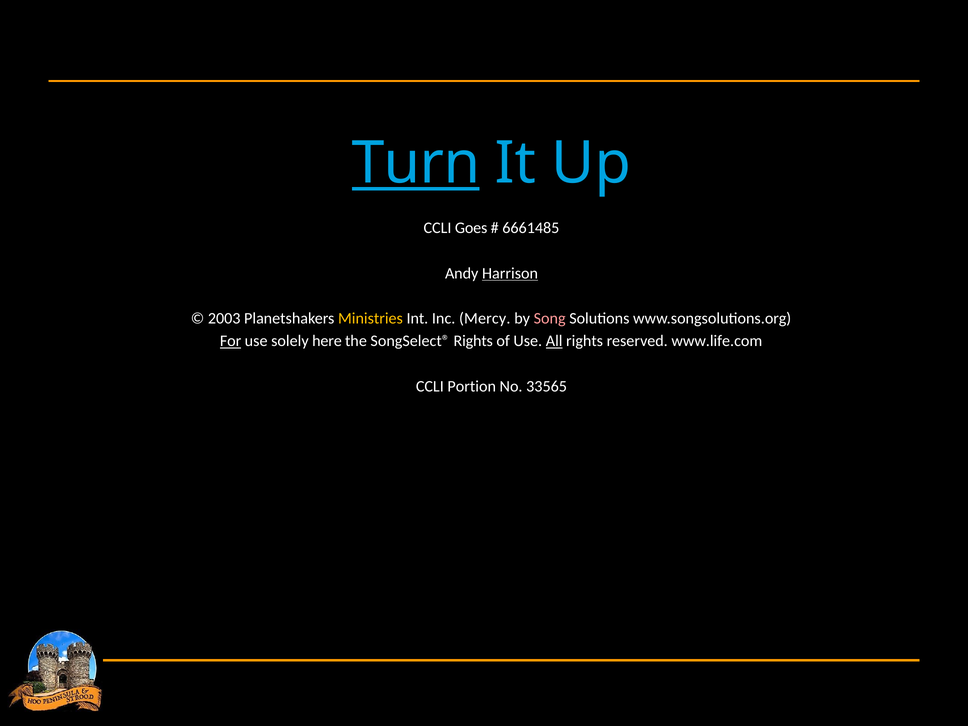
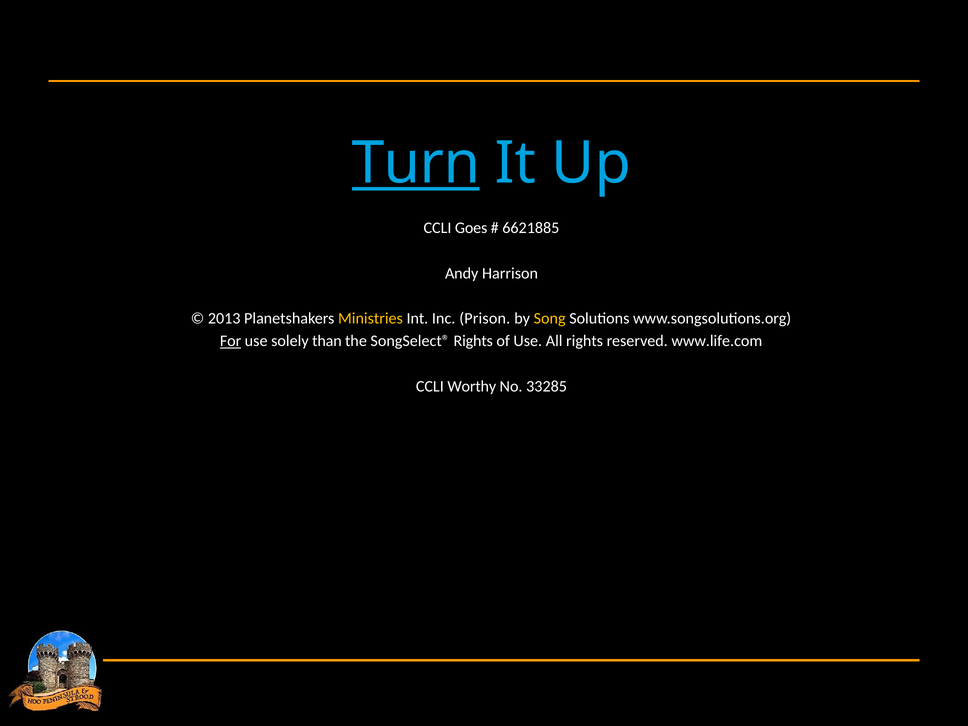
6661485: 6661485 -> 6621885 (531, 228)
Harrison underline: present -> none (510, 273)
2003: 2003 -> 2013 (224, 319)
Mercy: Mercy -> Prison (485, 319)
Song colour: pink -> yellow (550, 319)
here: here -> than (327, 341)
All underline: present -> none (554, 341)
Portion: Portion -> Worthy (472, 386)
33565: 33565 -> 33285 (547, 386)
